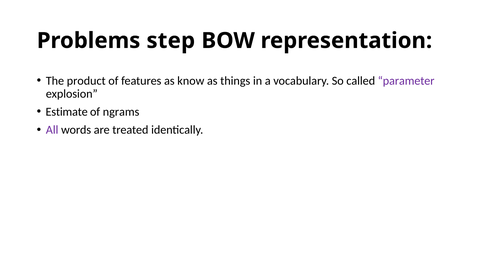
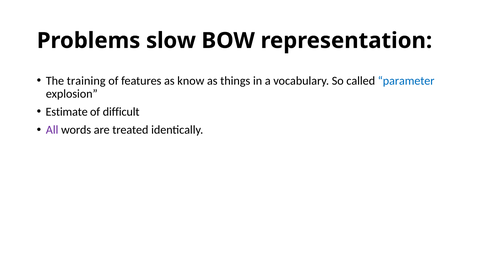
step: step -> slow (171, 41)
product: product -> training (86, 81)
parameter colour: purple -> blue (406, 81)
ngrams: ngrams -> difficult (121, 112)
